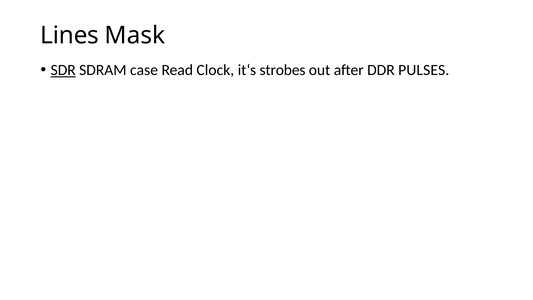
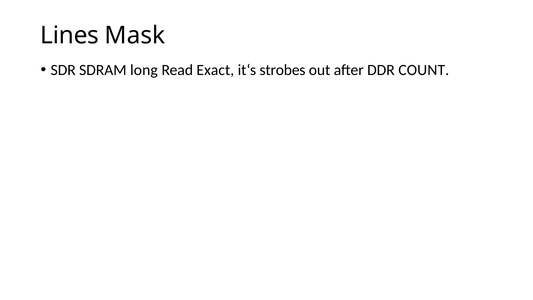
SDR underline: present -> none (63, 70)
case: case -> long (144, 70)
Clock: Clock -> Exact (215, 70)
PULSES: PULSES -> COUNT (424, 70)
